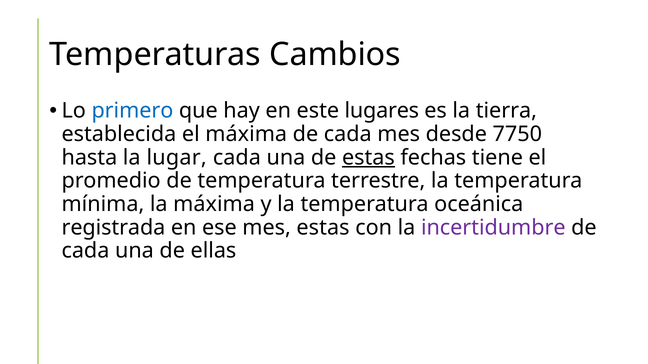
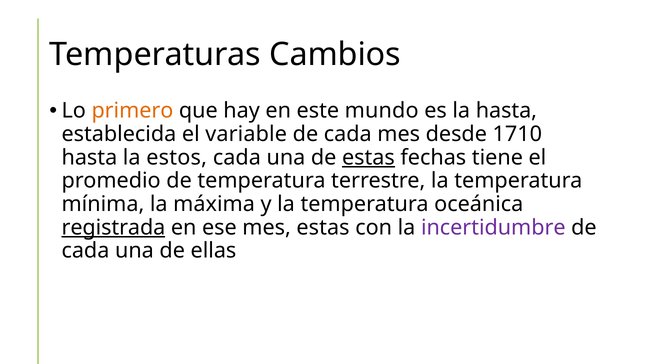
primero colour: blue -> orange (132, 111)
lugares: lugares -> mundo (382, 111)
la tierra: tierra -> hasta (506, 111)
el máxima: máxima -> variable (246, 134)
7750: 7750 -> 1710 (517, 134)
lugar: lugar -> estos (177, 158)
registrada underline: none -> present (113, 228)
